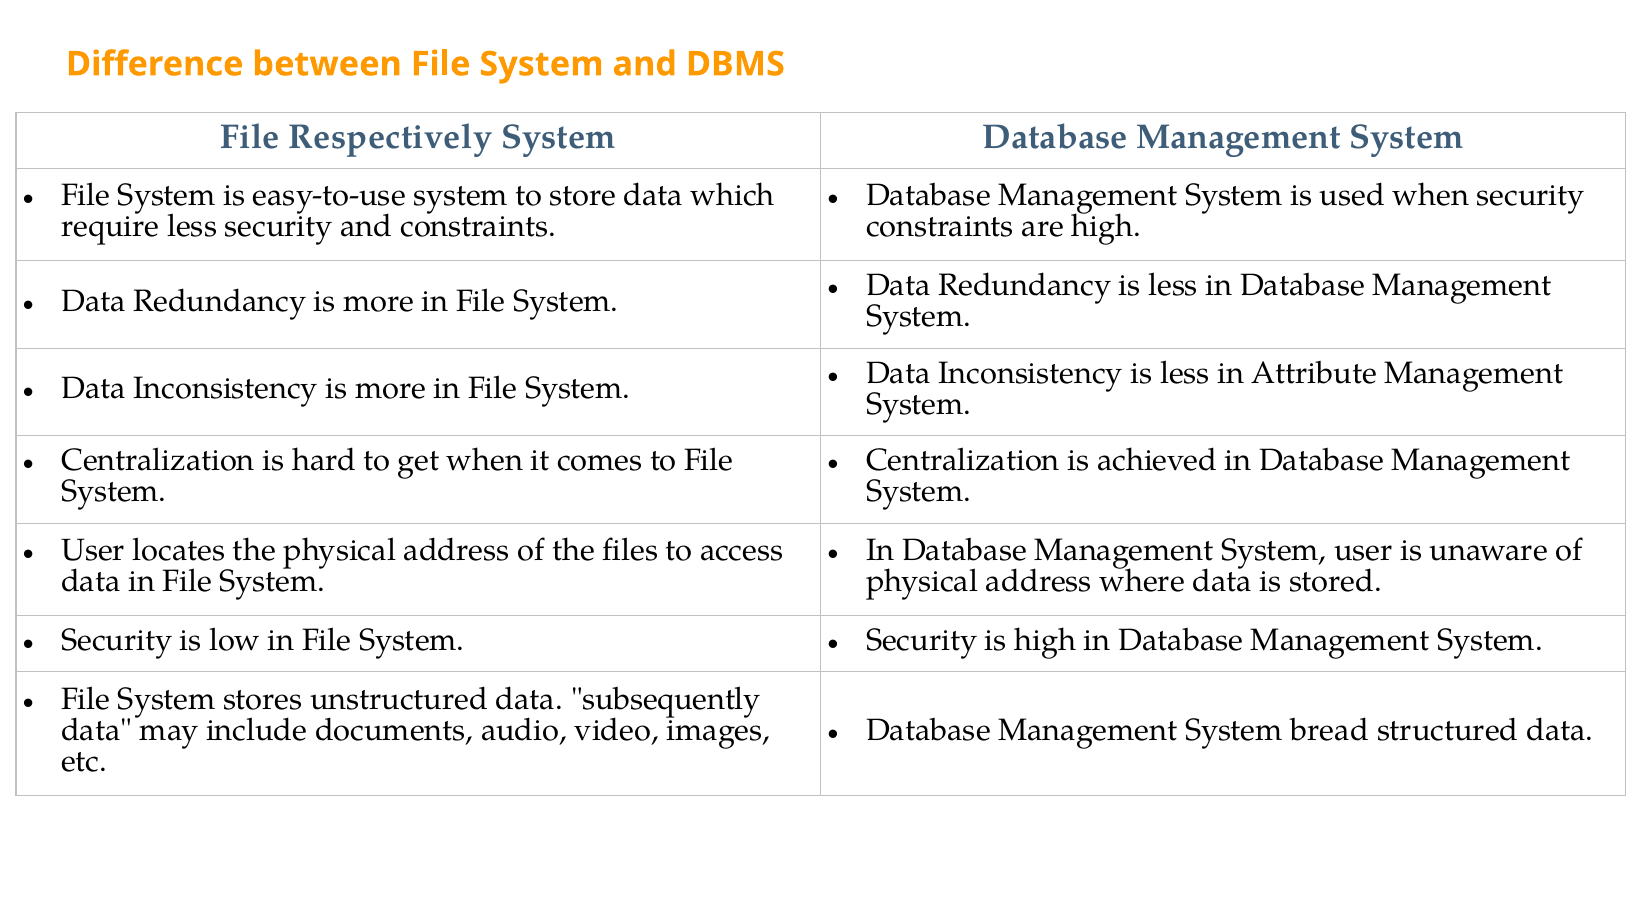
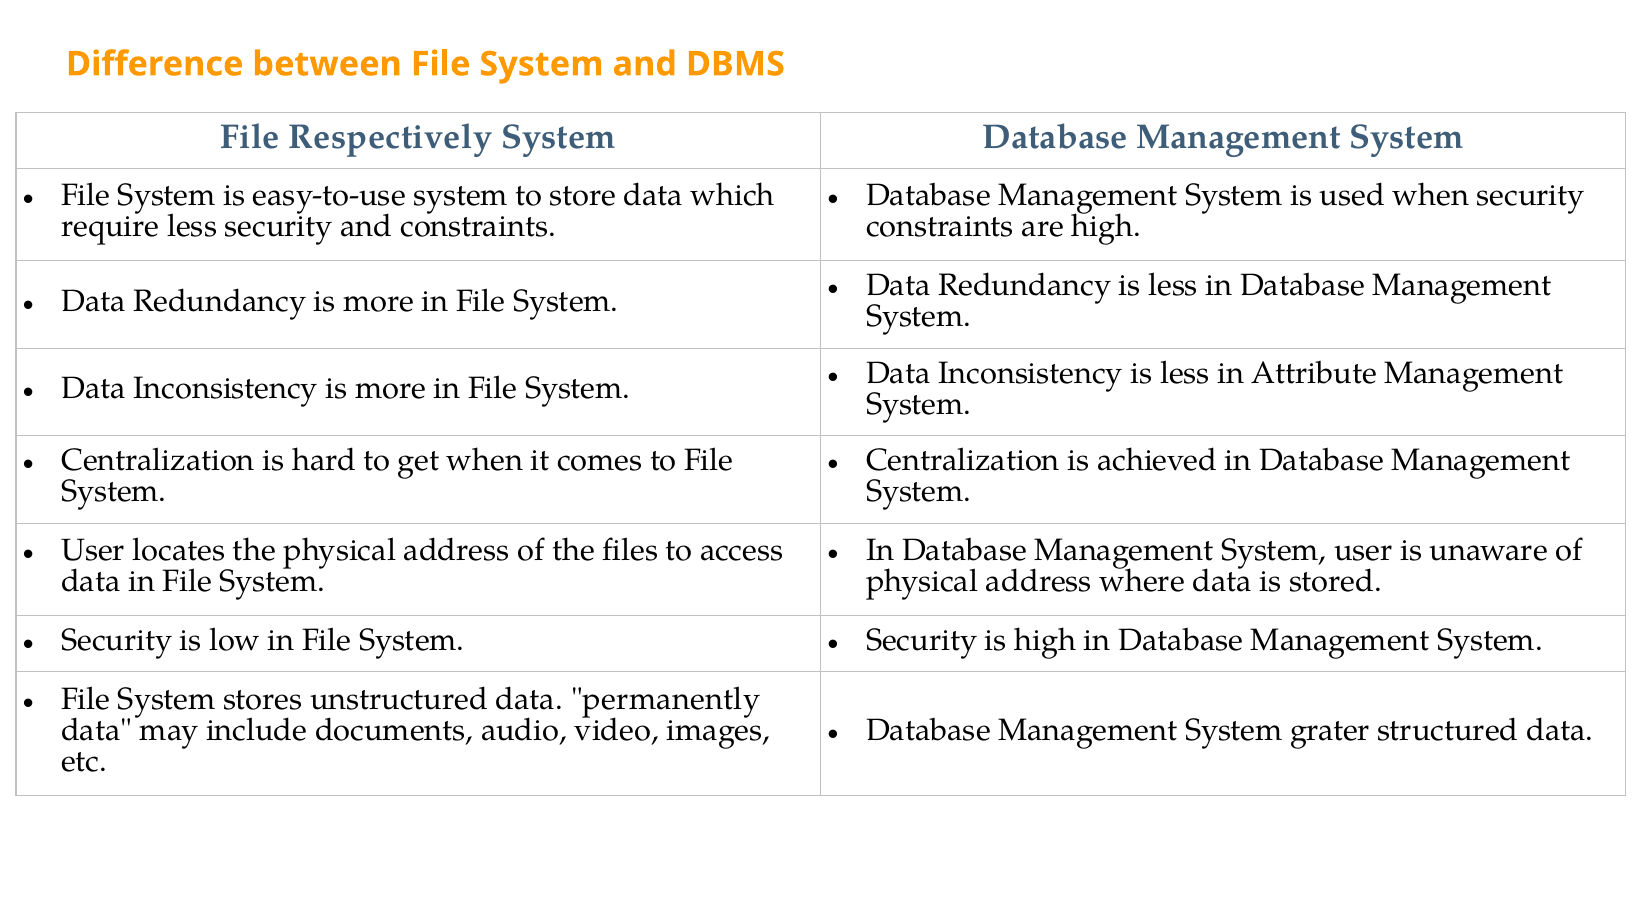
subsequently: subsequently -> permanently (666, 699)
bread: bread -> grater (1330, 730)
